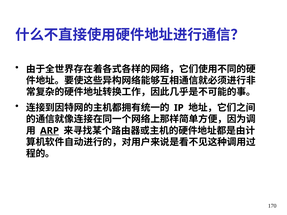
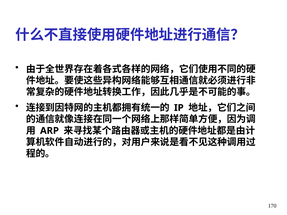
ARP underline: present -> none (49, 131)
